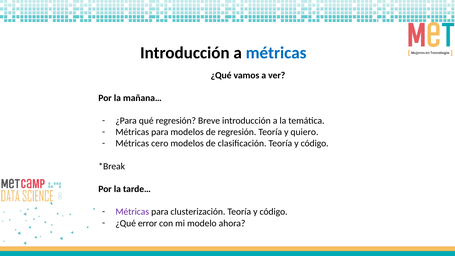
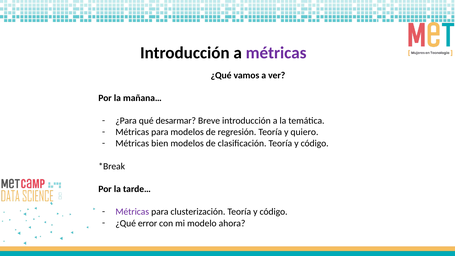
métricas colour: blue -> purple (276, 53)
qué regresión: regresión -> desarmar (176, 121)
cero: cero -> bien (160, 143)
